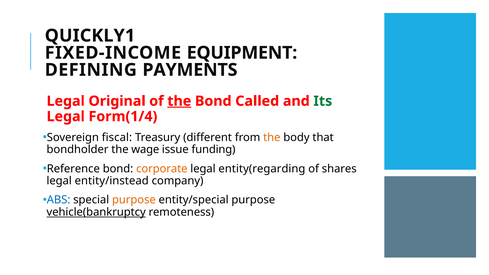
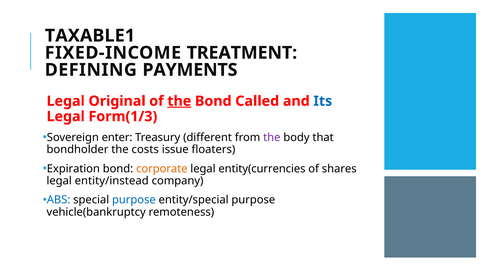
QUICKLY1: QUICKLY1 -> TAXABLE1 (90, 36)
EQUIPMENT: EQUIPMENT -> TREATMENT (242, 53)
Its colour: green -> blue (323, 101)
Form(1/4: Form(1/4 -> Form(1/3 (123, 116)
fiscal: fiscal -> enter (117, 137)
the colour: orange -> purple (272, 137)
wage: wage -> costs (145, 149)
funding: funding -> floaters (213, 149)
Reference: Reference -> Expiration (73, 169)
entity(regarding: entity(regarding -> entity(currencies (262, 169)
purpose colour: orange -> blue (134, 200)
vehicle(bankruptcy underline: present -> none (96, 212)
